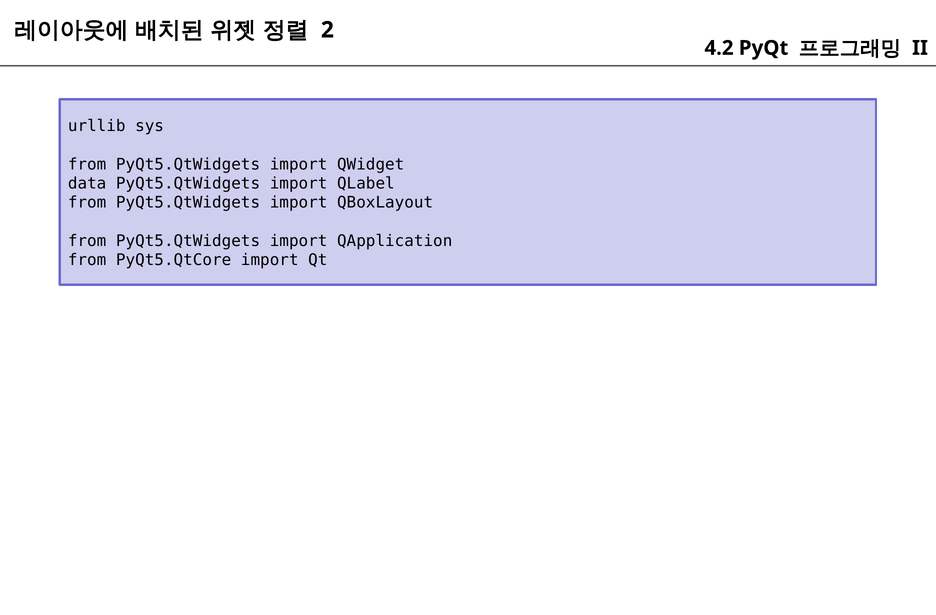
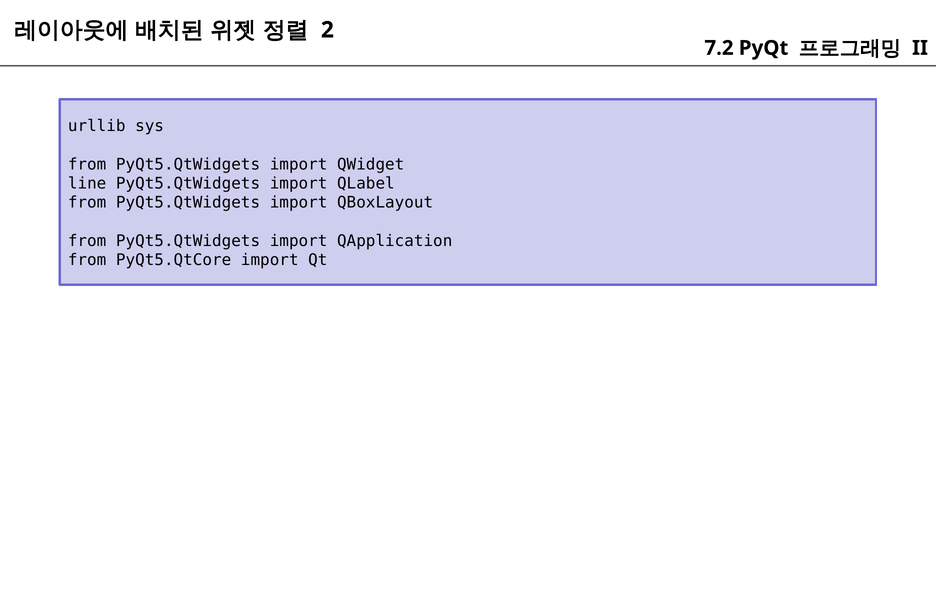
4.2: 4.2 -> 7.2 (719, 48)
data: data -> line (87, 183)
